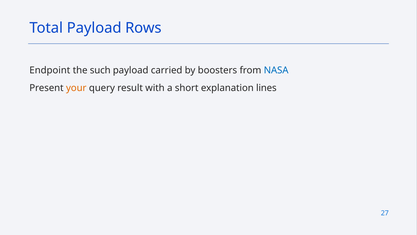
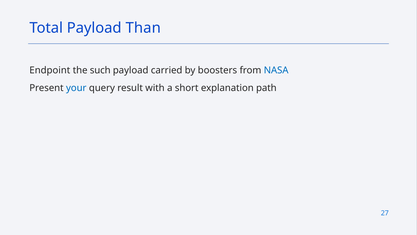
Rows: Rows -> Than (143, 28)
your colour: orange -> blue (76, 88)
lines: lines -> path (266, 88)
